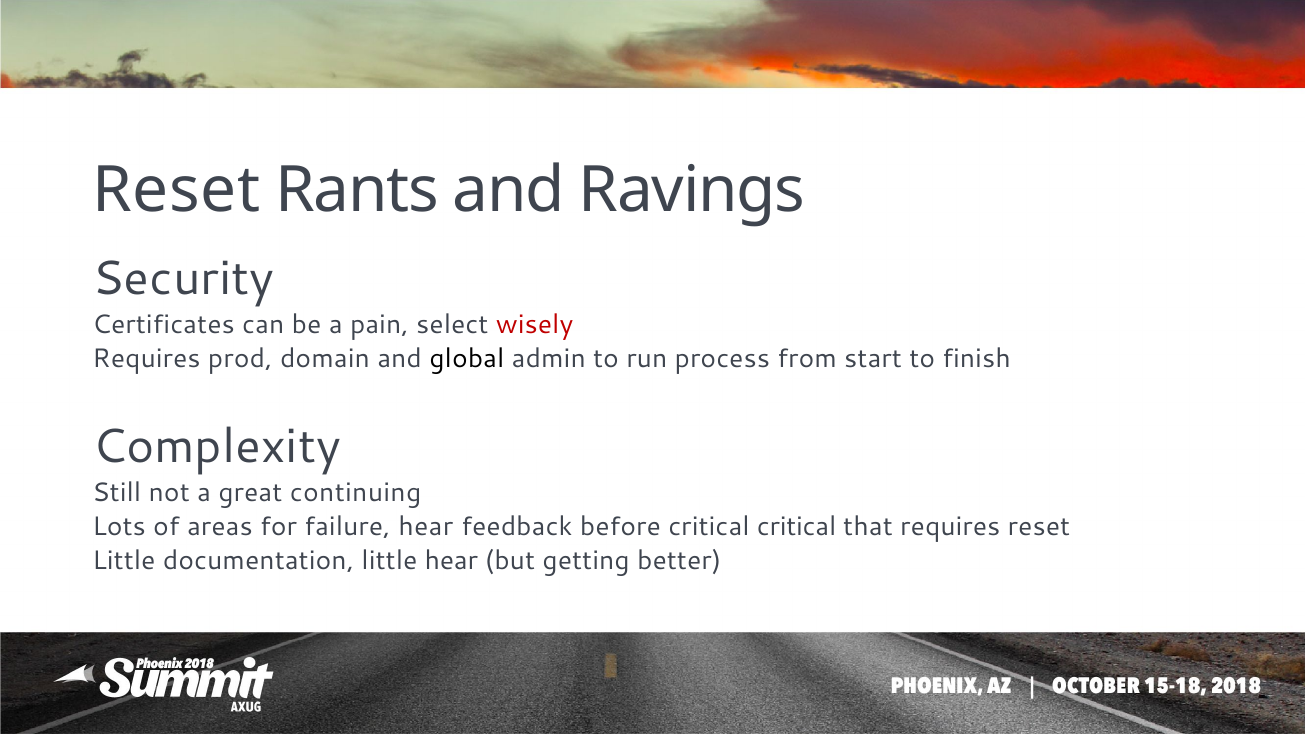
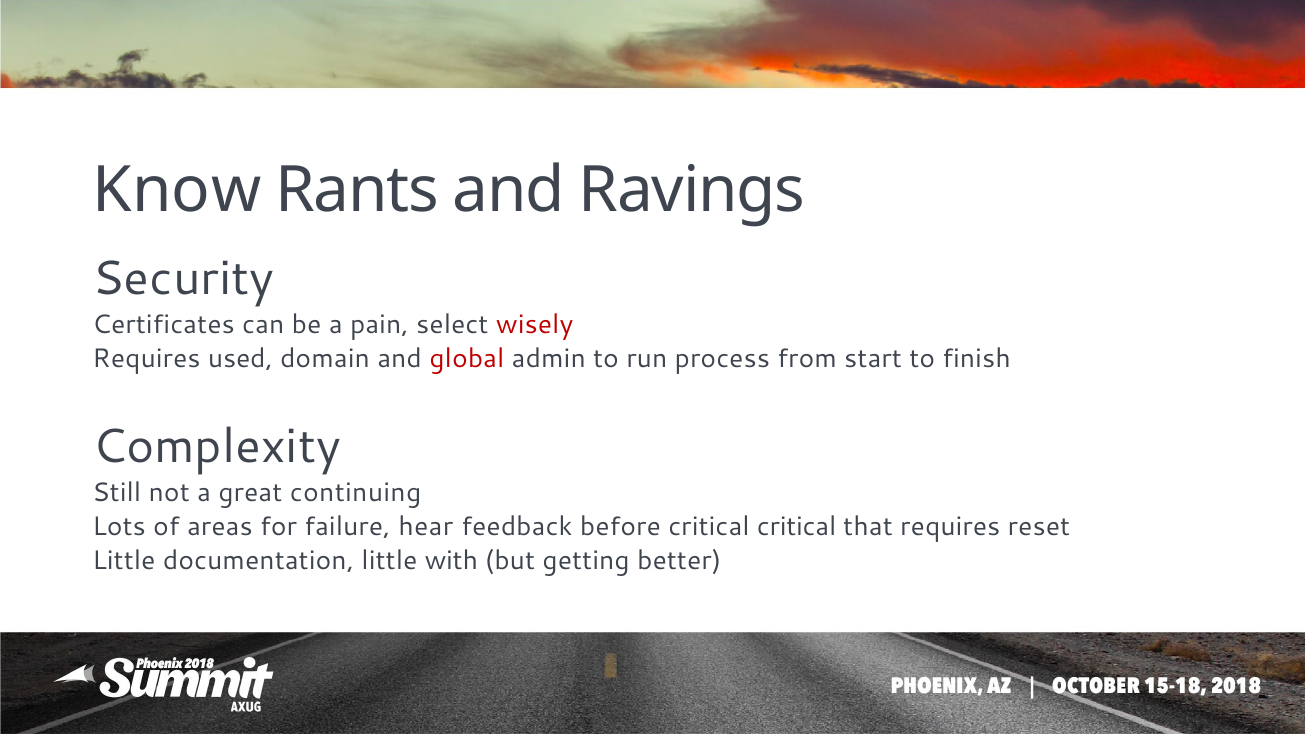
Reset: Reset -> Know (177, 191)
prod: prod -> used (240, 358)
global colour: black -> red (467, 358)
little hear: hear -> with (451, 561)
